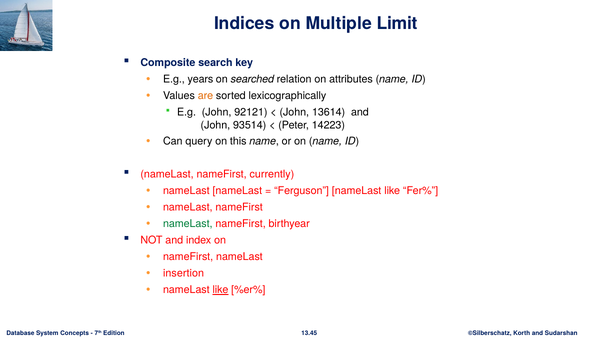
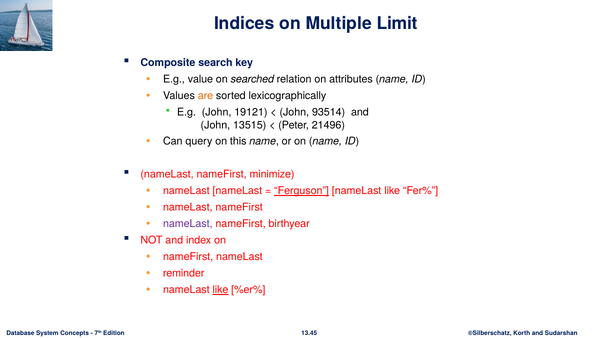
years: years -> value (200, 79)
92121: 92121 -> 19121 (251, 112)
13614: 13614 -> 93514 (329, 112)
93514: 93514 -> 13515 (250, 125)
14223: 14223 -> 21496 (328, 125)
currently: currently -> minimize (272, 174)
Ferguson underline: none -> present (302, 191)
nameLast colour: green -> purple (188, 224)
insertion: insertion -> reminder (184, 273)
